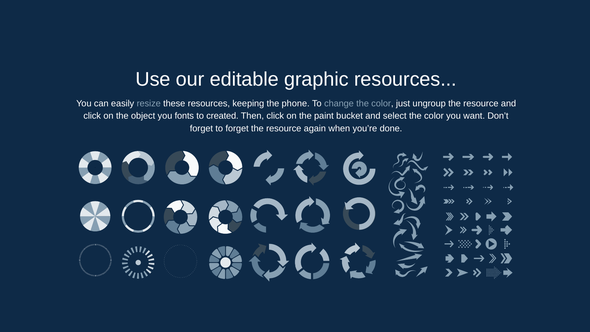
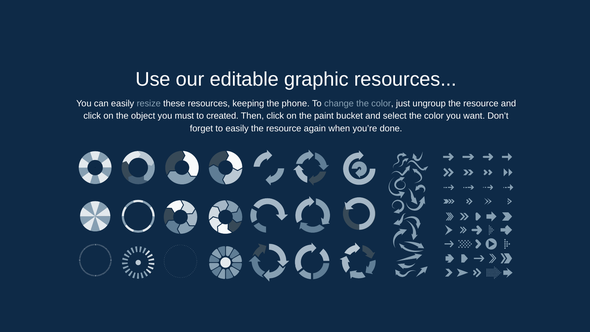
fonts: fonts -> must (184, 116)
to forget: forget -> easily (237, 128)
